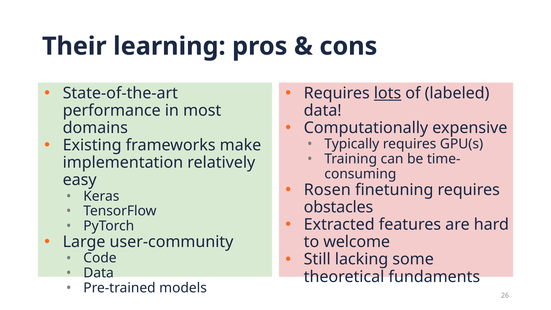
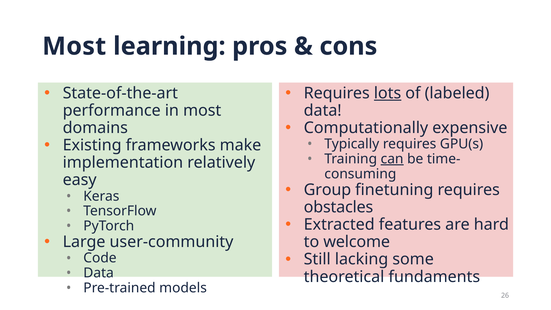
Their: Their -> Most (74, 46)
can underline: none -> present (392, 159)
Rosen: Rosen -> Group (327, 190)
